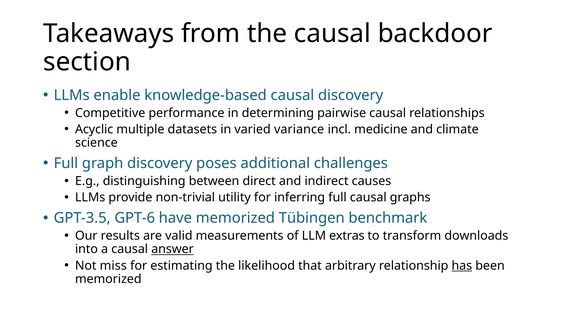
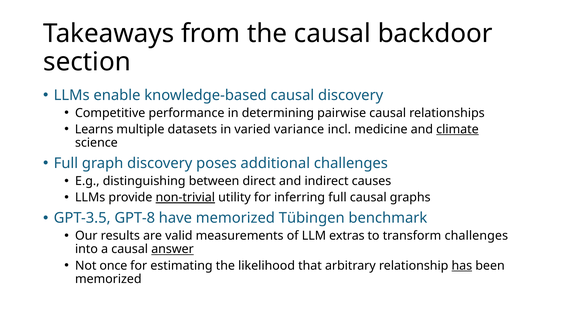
Acyclic: Acyclic -> Learns (94, 129)
climate underline: none -> present (457, 129)
non-trivial underline: none -> present (185, 197)
GPT-6: GPT-6 -> GPT-8 (135, 218)
transform downloads: downloads -> challenges (476, 235)
miss: miss -> once (113, 265)
